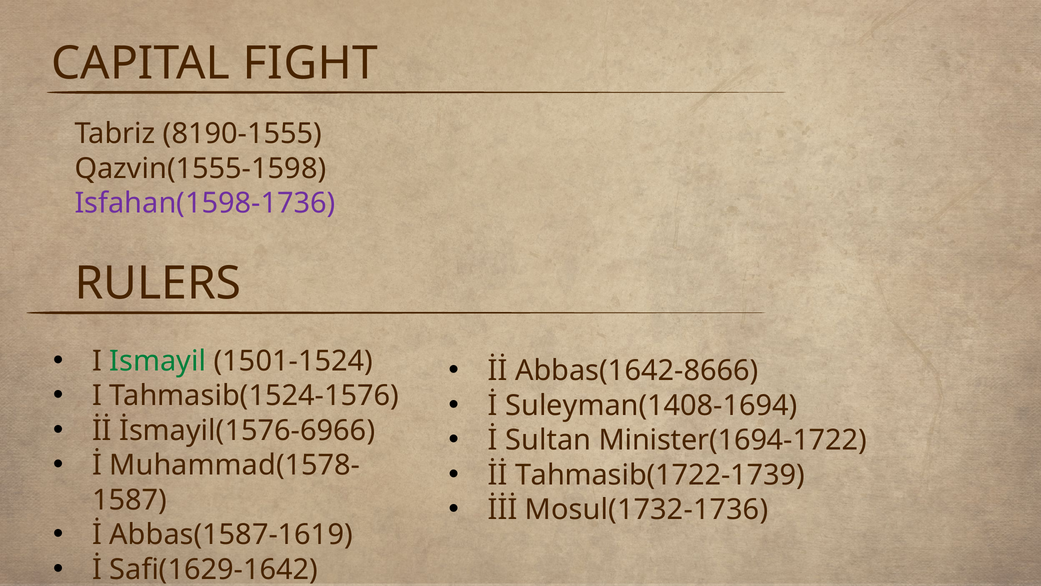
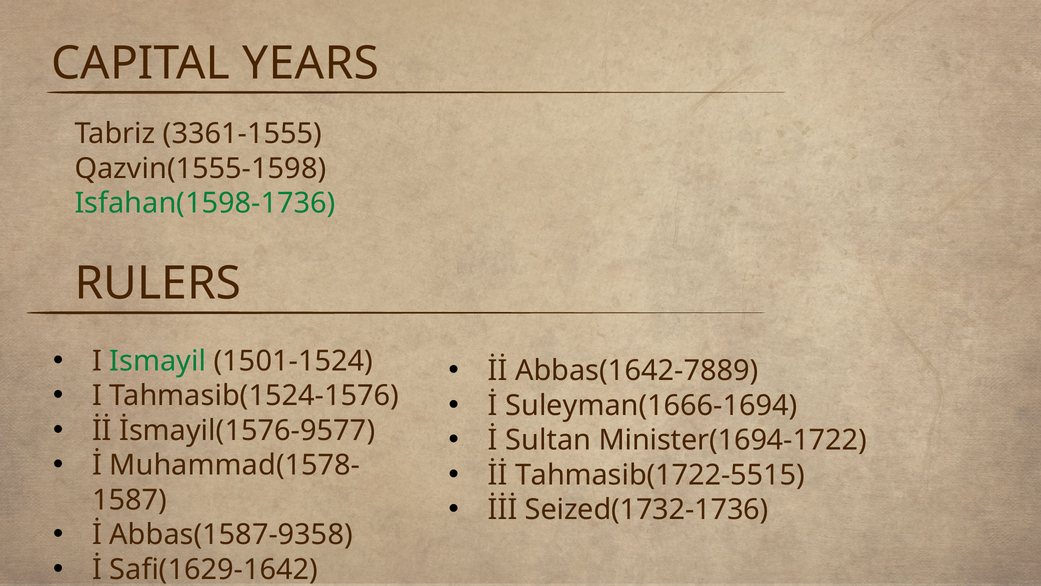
FIGHT: FIGHT -> YEARS (311, 63)
8190-1555: 8190-1555 -> 3361-1555 (242, 134)
Isfahan(1598-1736 colour: purple -> green (205, 203)
Abbas(1642-8666: Abbas(1642-8666 -> Abbas(1642-7889 (637, 371)
Suleyman(1408-1694: Suleyman(1408-1694 -> Suleyman(1666-1694 (651, 405)
İsmayil(1576-6966: İsmayil(1576-6966 -> İsmayil(1576-9577 (247, 430)
Tahmasib(1722-1739: Tahmasib(1722-1739 -> Tahmasib(1722-5515 (660, 475)
Mosul(1732-1736: Mosul(1732-1736 -> Seized(1732-1736 (647, 510)
Abbas(1587-1619: Abbas(1587-1619 -> Abbas(1587-9358 (231, 535)
